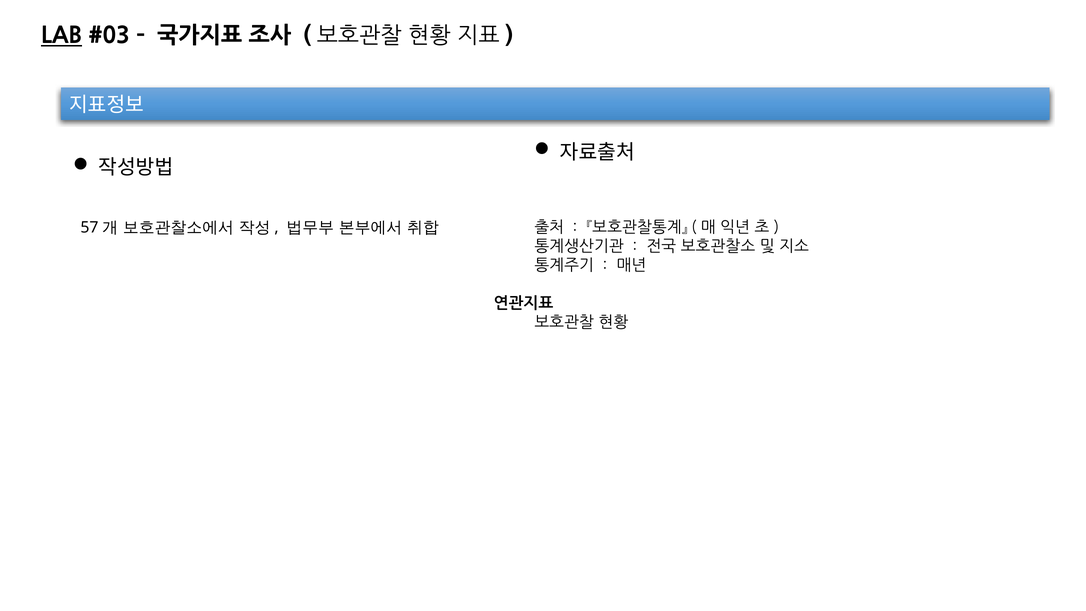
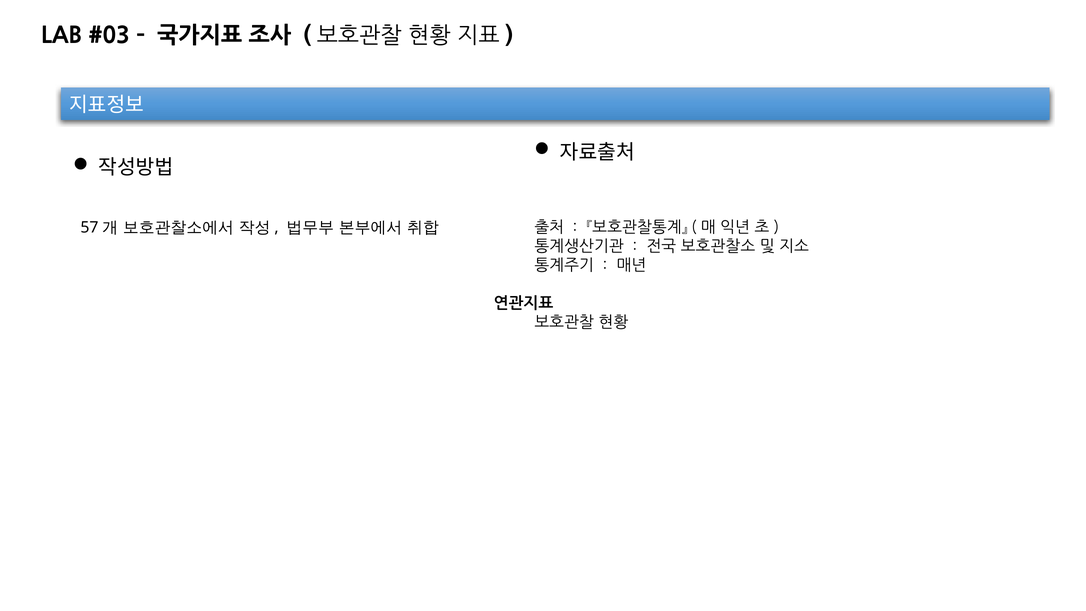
LAB underline: present -> none (62, 36)
